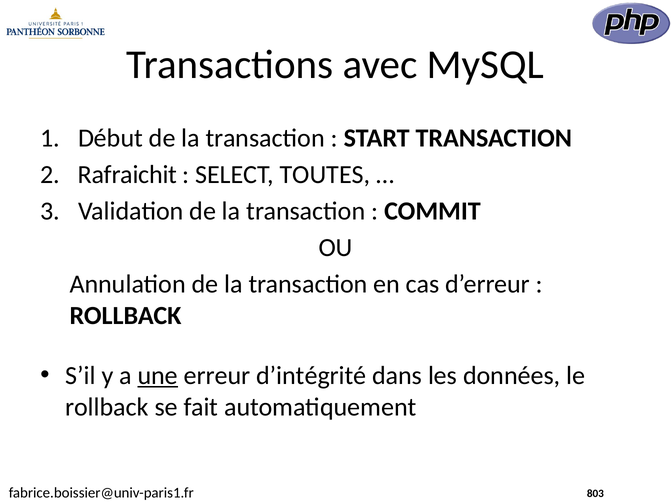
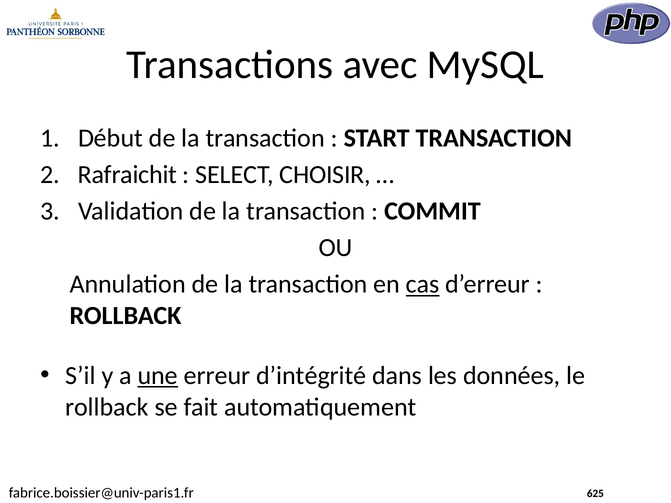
TOUTES: TOUTES -> CHOISIR (325, 175)
cas underline: none -> present (423, 285)
803: 803 -> 625 (595, 494)
